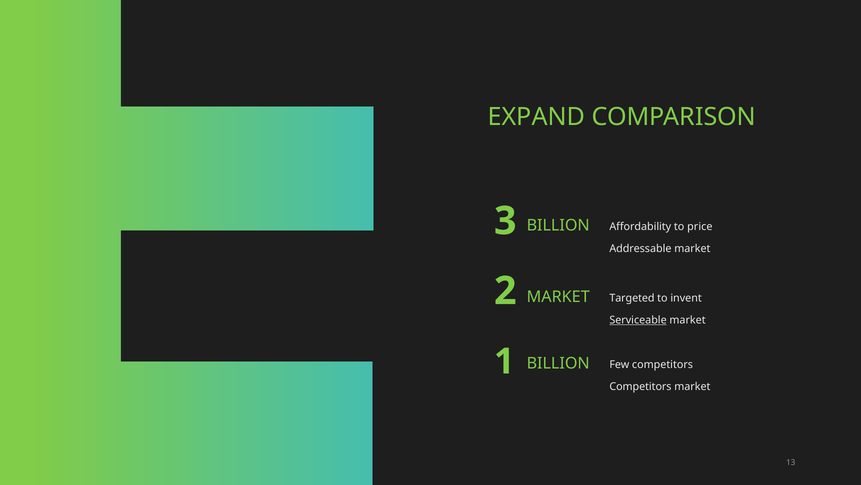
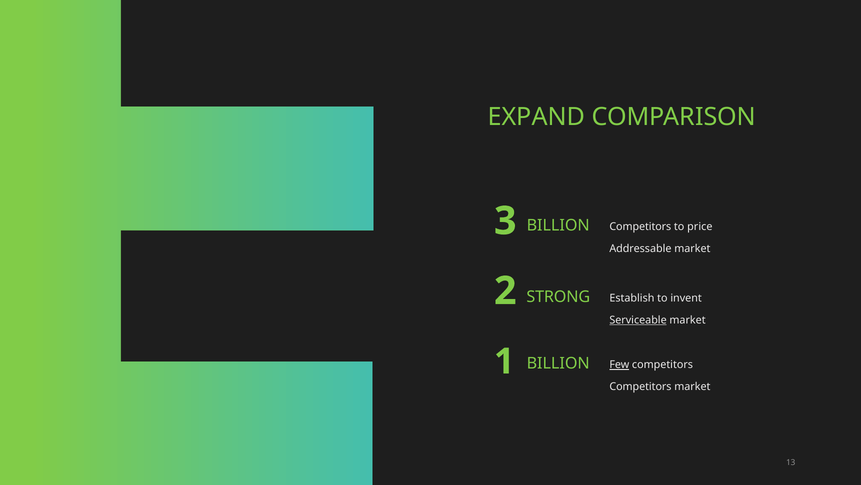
Affordability: Affordability -> Competitors (640, 226)
MARKET: MARKET -> STRONG (558, 296)
Targeted: Targeted -> Establish (632, 298)
Few underline: none -> present (619, 364)
